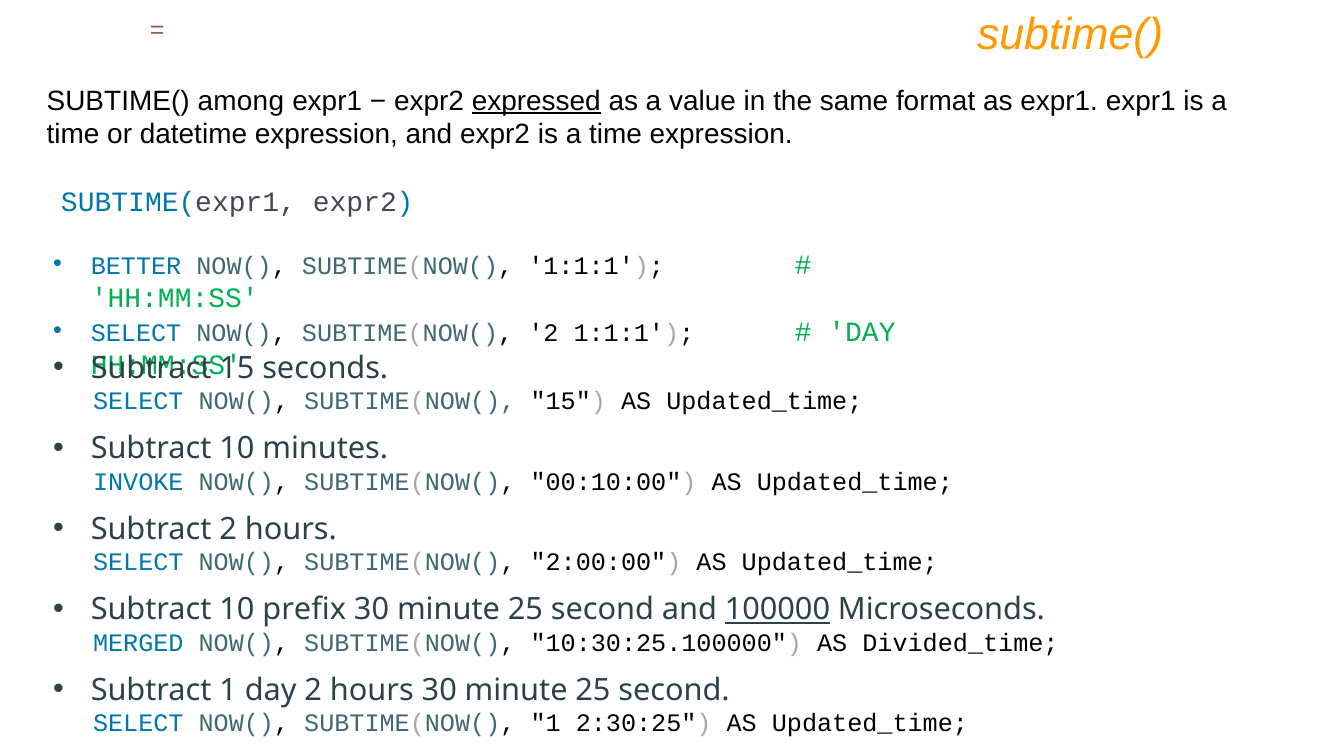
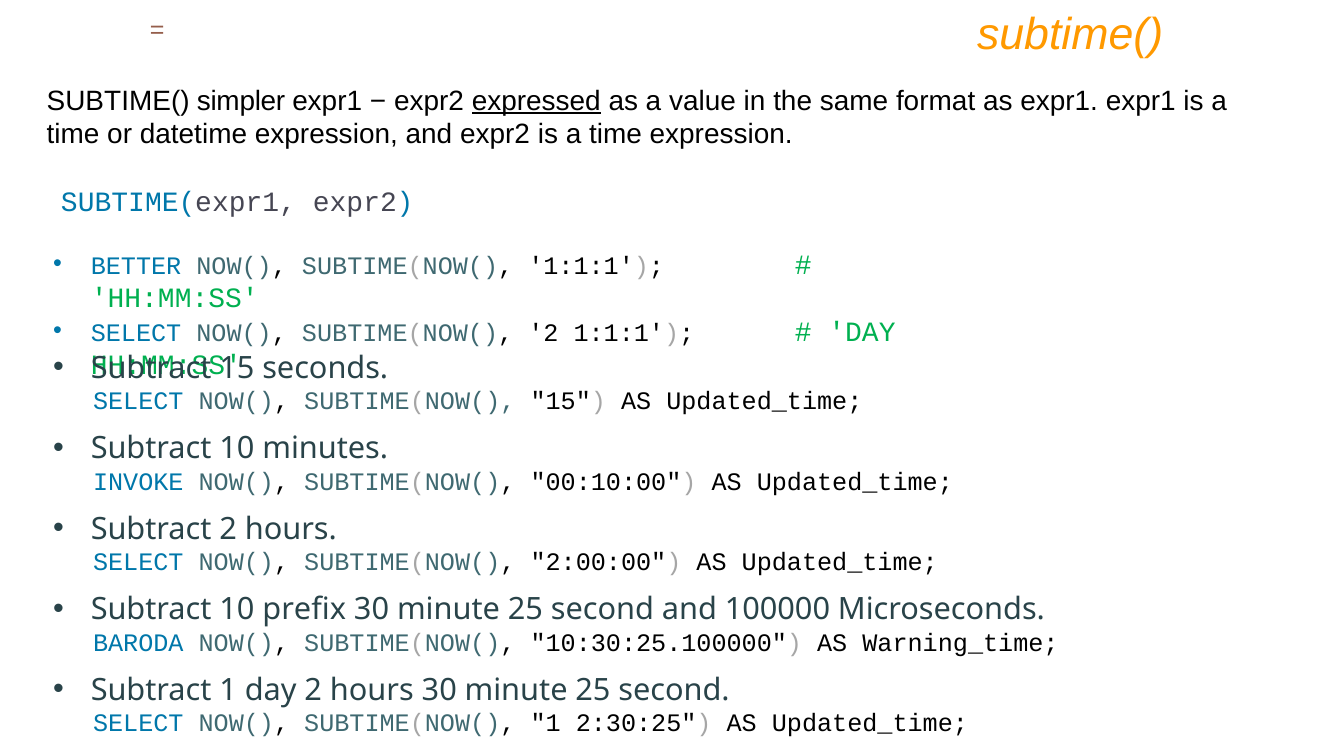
among: among -> simpler (241, 101)
100000 underline: present -> none (777, 610)
MERGED: MERGED -> BARODA (138, 643)
Divided_time: Divided_time -> Warning_time (960, 643)
